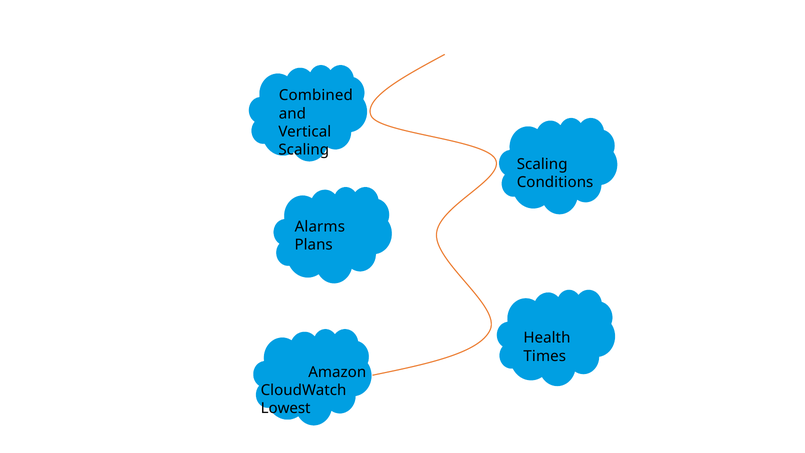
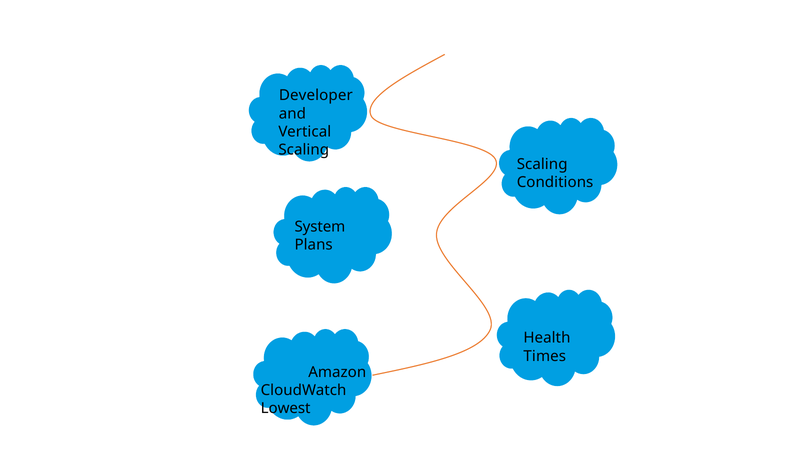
Combined: Combined -> Developer (316, 95)
Alarms: Alarms -> System (320, 227)
